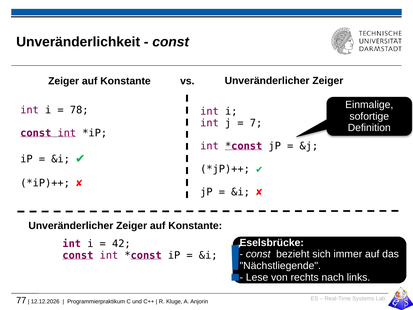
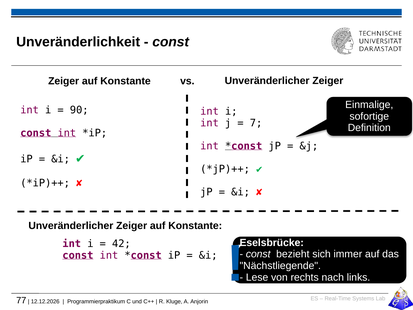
78: 78 -> 90 (79, 110)
